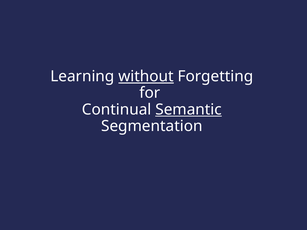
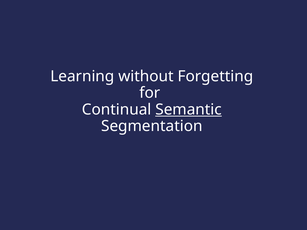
without underline: present -> none (146, 76)
